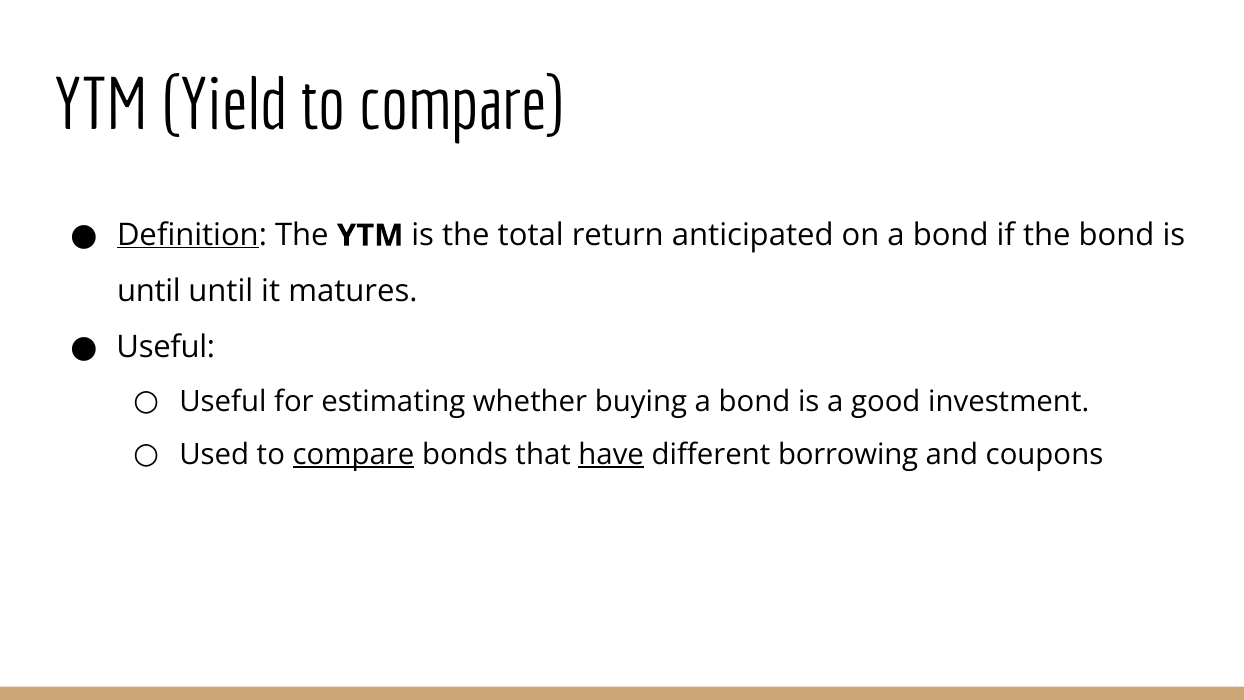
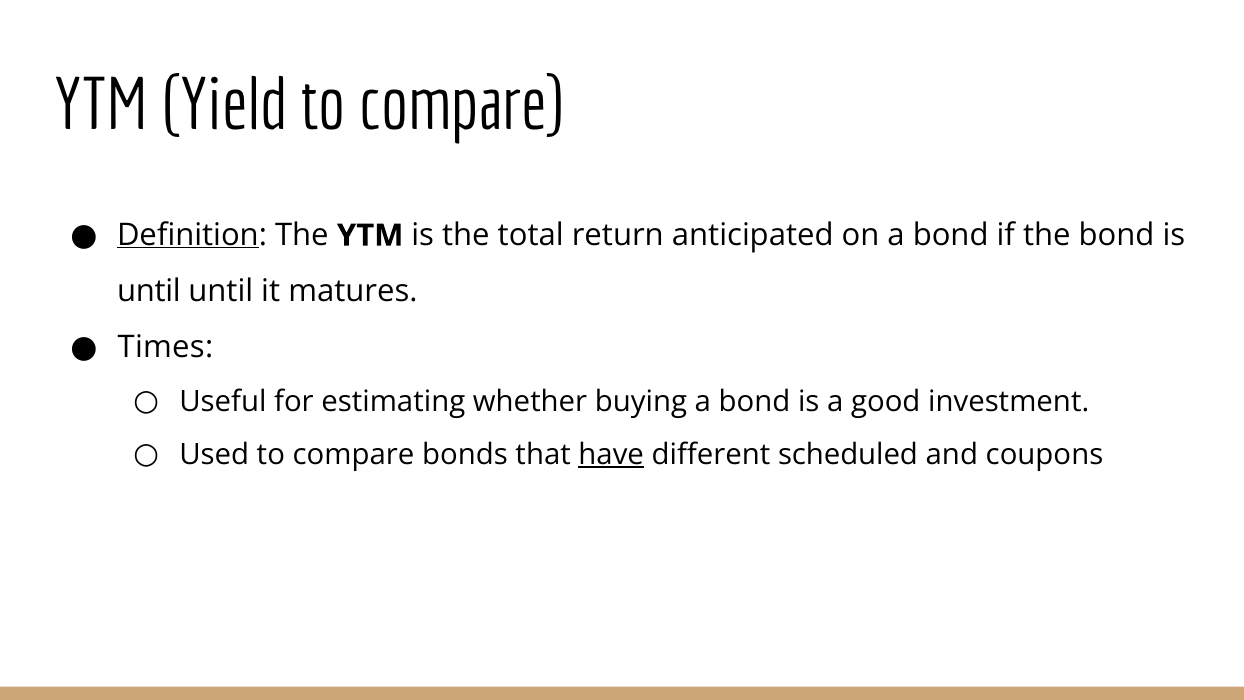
Useful: Useful -> Times (165, 347)
compare underline: present -> none (354, 454)
borrowing: borrowing -> scheduled (848, 454)
